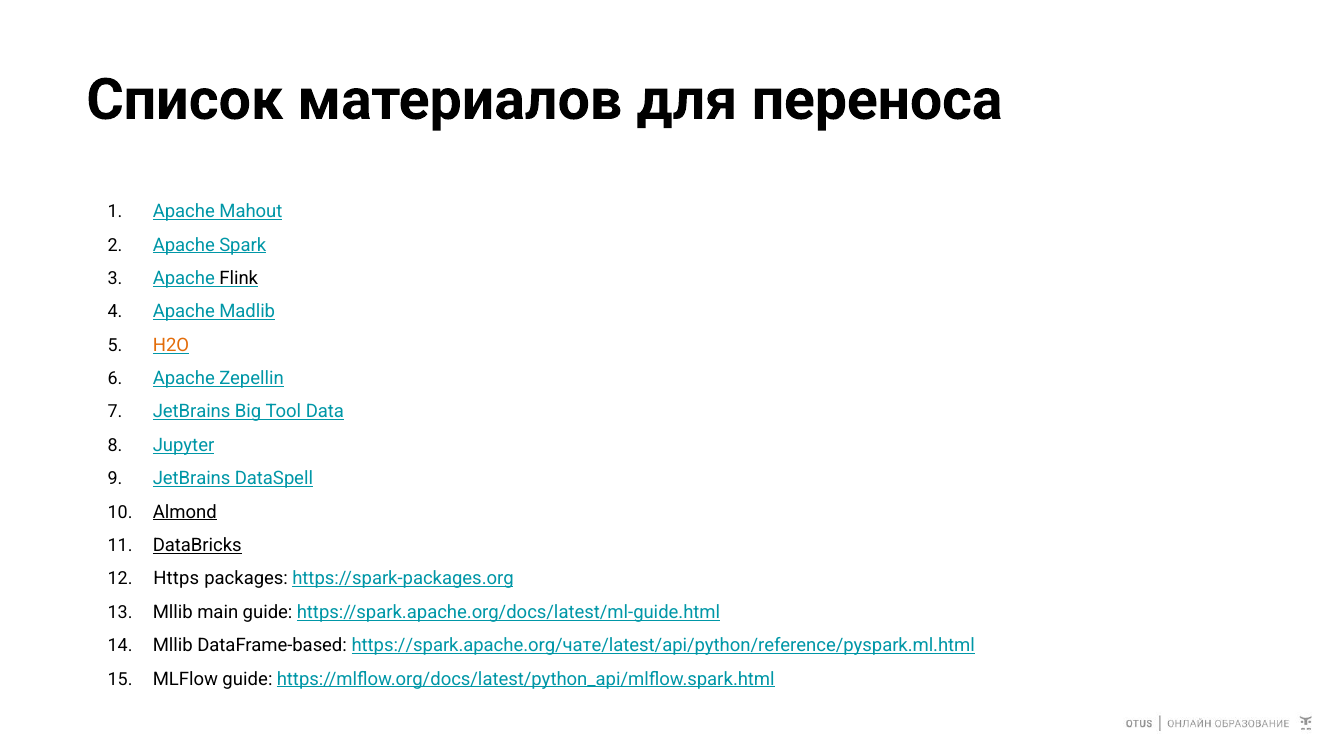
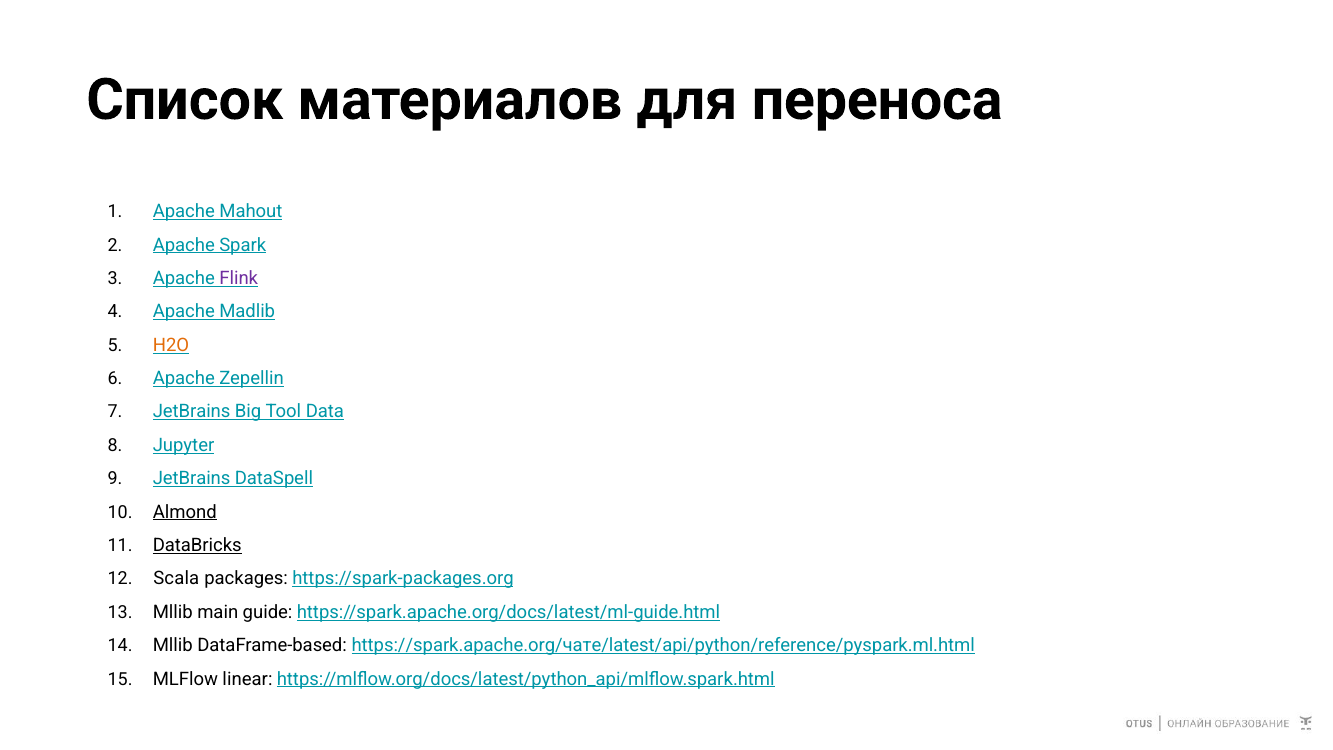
Flink colour: black -> purple (239, 278)
Https: Https -> Scala (176, 579)
MLFlow guide: guide -> linear (247, 679)
